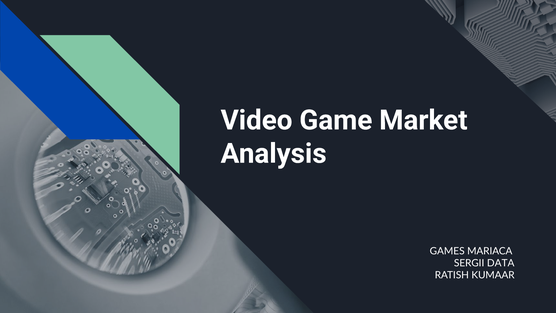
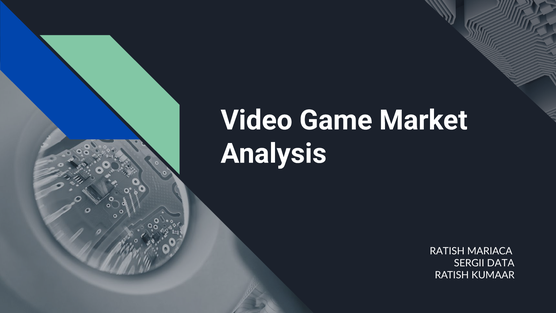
GAMES: GAMES -> RATISH (447, 251)
